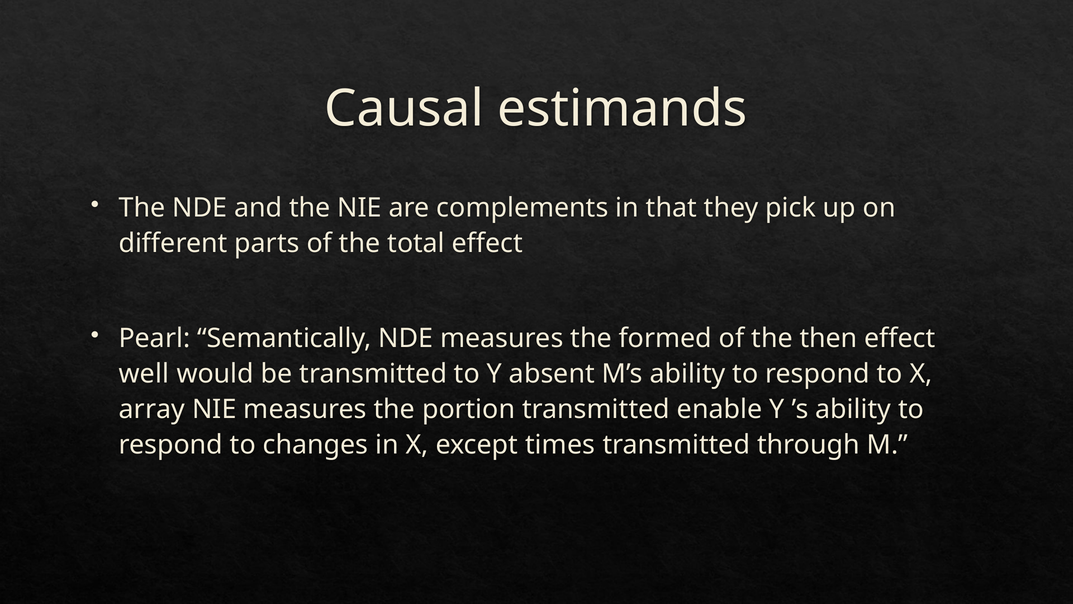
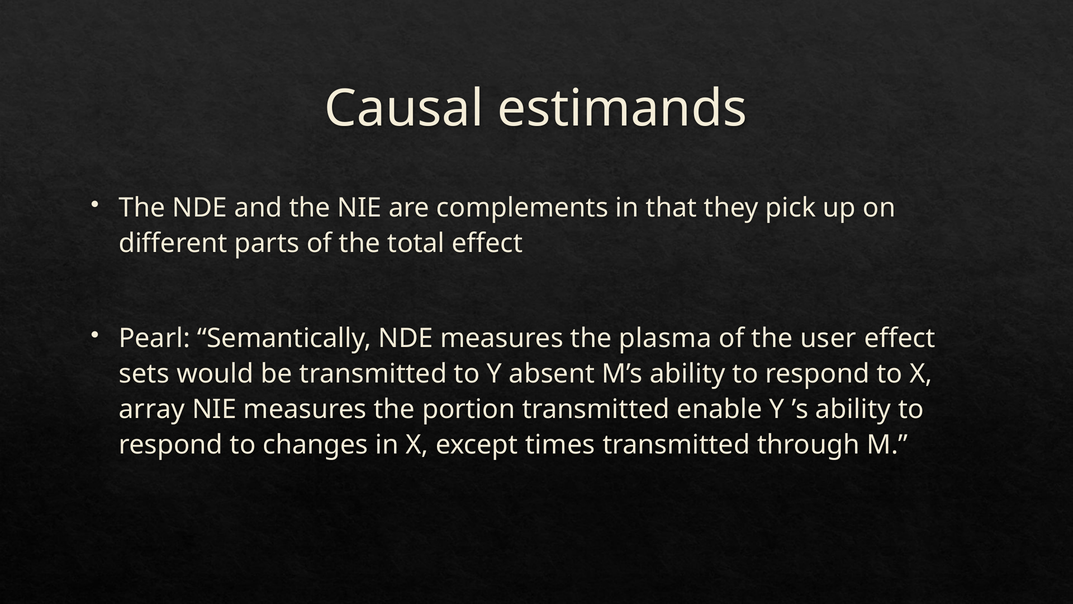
formed: formed -> plasma (665, 338)
then: then -> user (828, 338)
well: well -> sets (144, 374)
